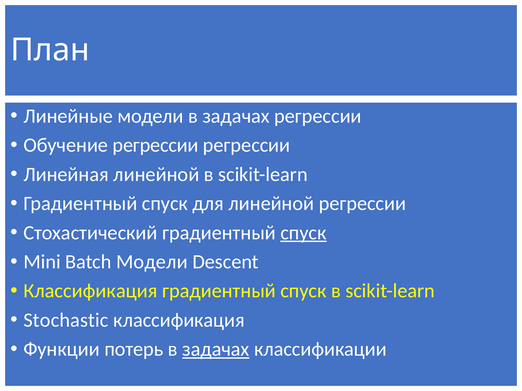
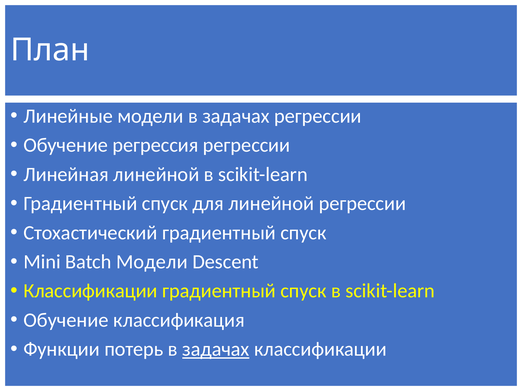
Обучение регрессии: регрессии -> регрессия (156, 145)
спуск underline: present -> none (304, 233)
Классификация: Классификация -> Классификации (91, 291)
Stochastic: Stochastic -> Обучение (66, 320)
